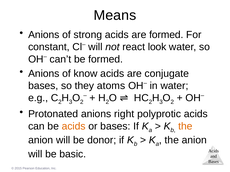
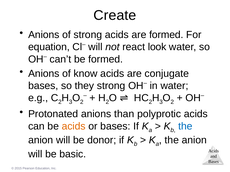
Means: Means -> Create (115, 15)
constant: constant -> equation (49, 47)
they atoms: atoms -> strong (111, 86)
right: right -> than (124, 114)
the colour: orange -> blue (185, 127)
